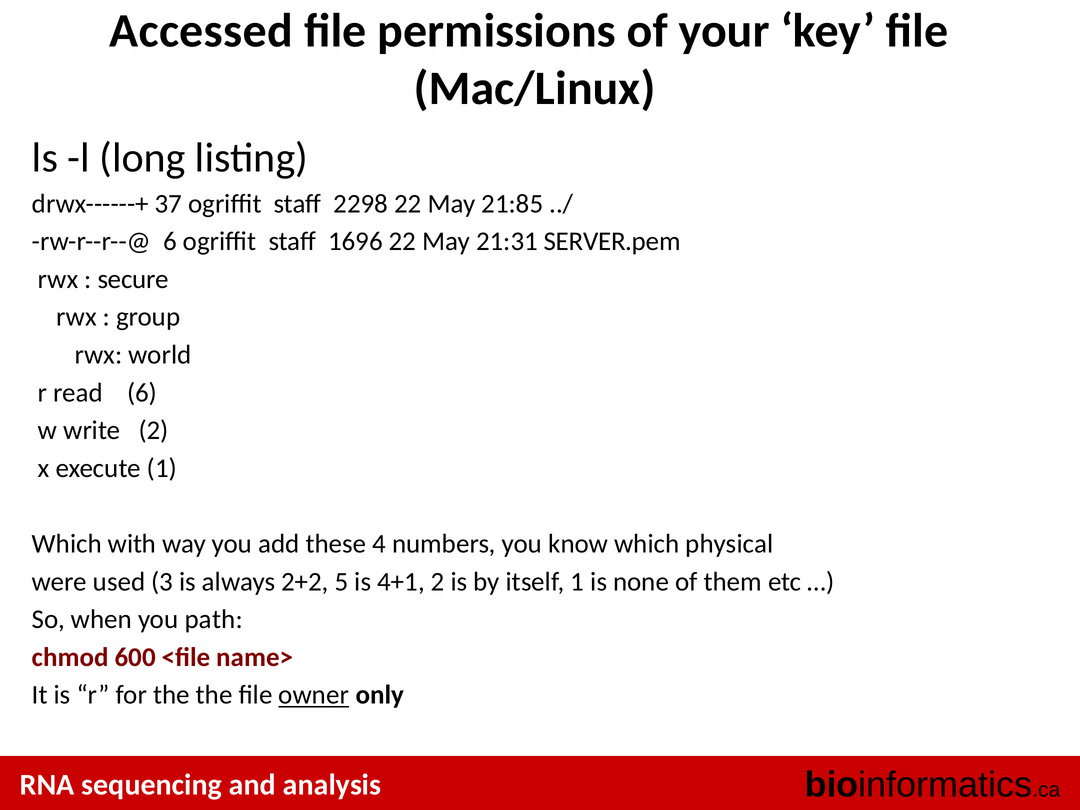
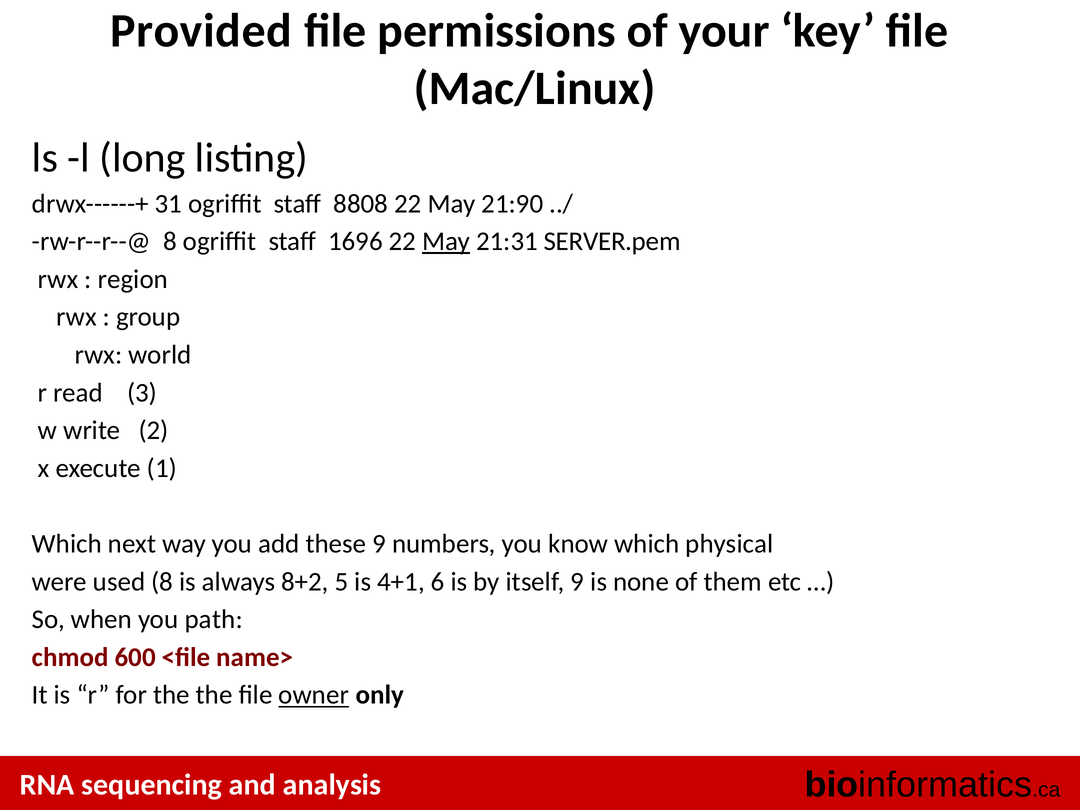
Accessed: Accessed -> Provided (201, 31)
37: 37 -> 31 (168, 204)
2298: 2298 -> 8808 (361, 204)
21:85: 21:85 -> 21:90 (512, 204)
rw-r--r--@ 6: 6 -> 8 (170, 241)
May underline: none -> present (446, 241)
secure: secure -> region (133, 279)
read 6: 6 -> 3 (142, 393)
with: with -> next (132, 544)
these 4: 4 -> 9 (379, 544)
used 3: 3 -> 8 (162, 582)
2+2: 2+2 -> 8+2 (305, 582)
4+1 2: 2 -> 6 (438, 582)
itself 1: 1 -> 9 (577, 582)
